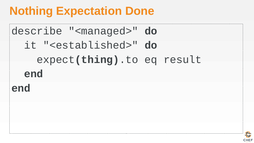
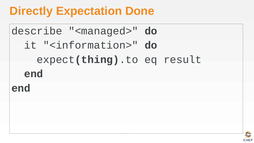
Nothing: Nothing -> Directly (31, 11)
<established>: <established> -> <information> (91, 45)
